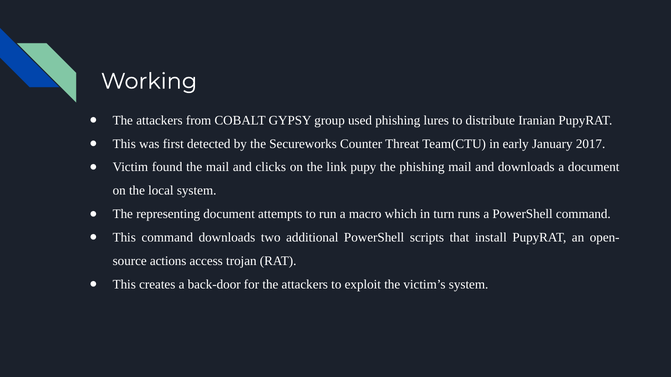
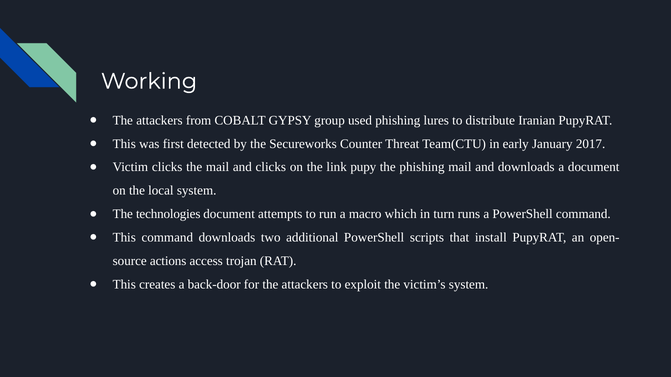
Victim found: found -> clicks (167, 167)
representing: representing -> technologies (168, 214)
